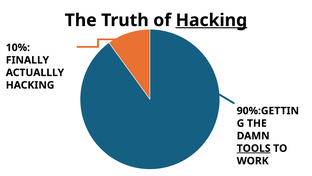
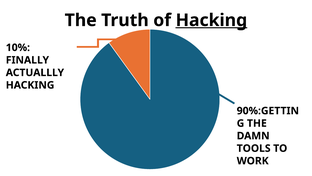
TOOLS underline: present -> none (254, 148)
